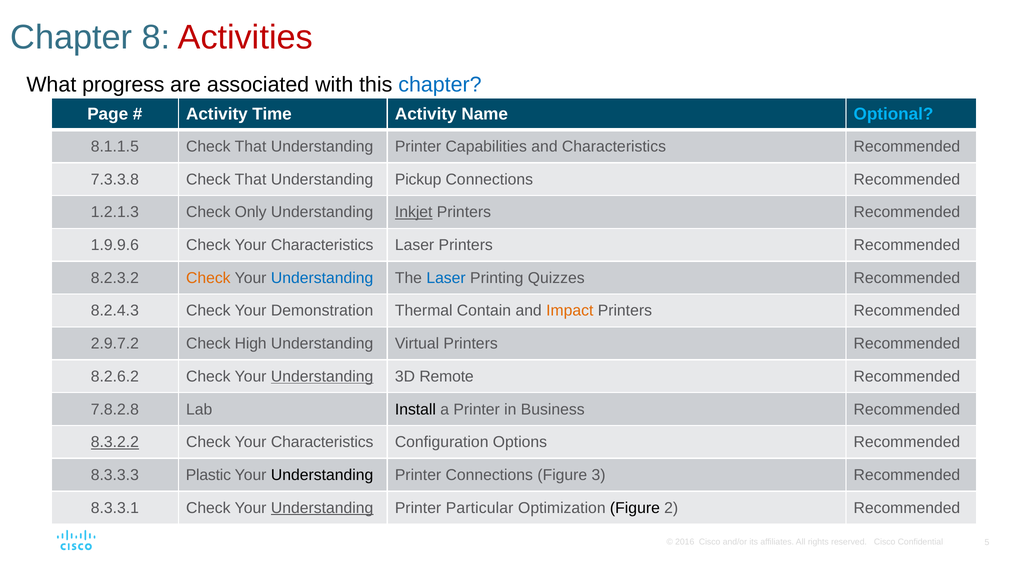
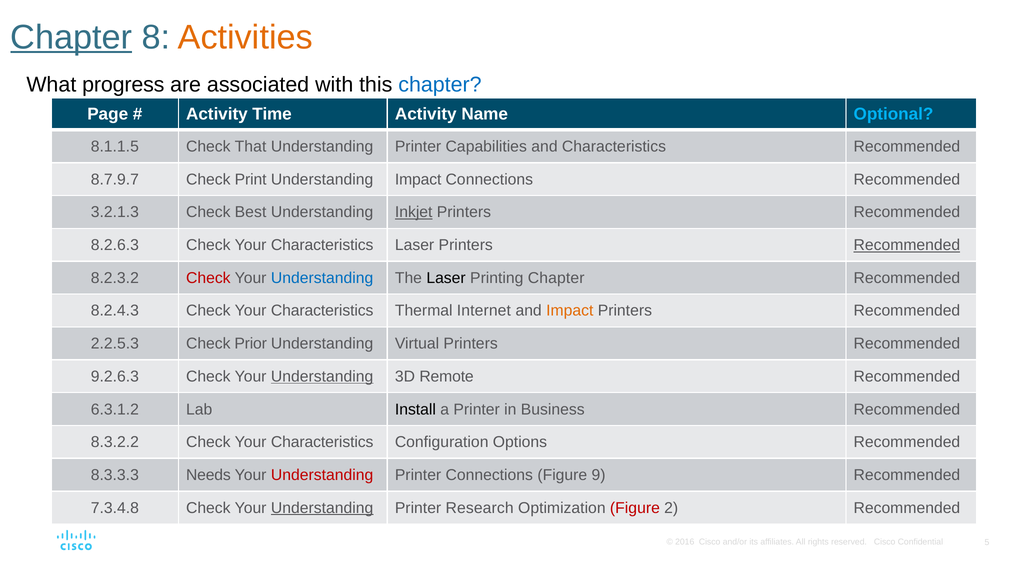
Chapter underline: none -> present (71, 37)
Activities colour: red -> orange (245, 37)
7.3.3.8: 7.3.3.8 -> 8.7.9.7 (115, 179)
That: That -> Print (251, 179)
Understanding Pickup: Pickup -> Impact (418, 179)
1.2.1.3: 1.2.1.3 -> 3.2.1.3 (115, 212)
Only: Only -> Best (251, 212)
1.9.9.6: 1.9.9.6 -> 8.2.6.3 (115, 245)
Recommended underline: none -> present (907, 245)
Check colour: orange -> red (208, 278)
Laser colour: blue -> black (446, 278)
Printing Quizzes: Quizzes -> Chapter (556, 278)
8.2.4.3 Check Your Demonstration: Demonstration -> Characteristics (322, 311)
Contain: Contain -> Internet (484, 311)
2.9.7.2: 2.9.7.2 -> 2.2.5.3 (115, 344)
High: High -> Prior (251, 344)
8.2.6.2: 8.2.6.2 -> 9.2.6.3 (115, 377)
7.8.2.8: 7.8.2.8 -> 6.3.1.2 (115, 410)
8.3.2.2 underline: present -> none (115, 442)
Plastic: Plastic -> Needs (208, 475)
Understanding colour: black -> red (322, 475)
3: 3 -> 9 (599, 475)
8.3.3.1: 8.3.3.1 -> 7.3.4.8 (115, 508)
Particular: Particular -> Research (480, 508)
Figure colour: black -> red (635, 508)
